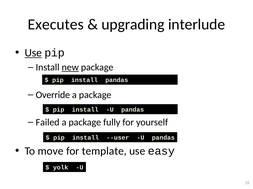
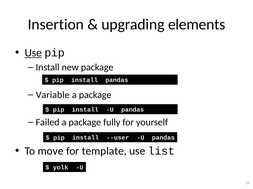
Executes: Executes -> Insertion (56, 24)
interlude: interlude -> elements (197, 24)
new underline: present -> none (70, 68)
Override: Override -> Variable (53, 95)
easy: easy -> list (161, 152)
